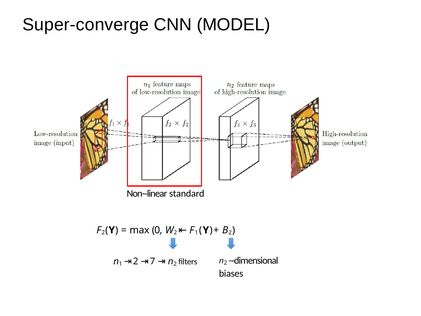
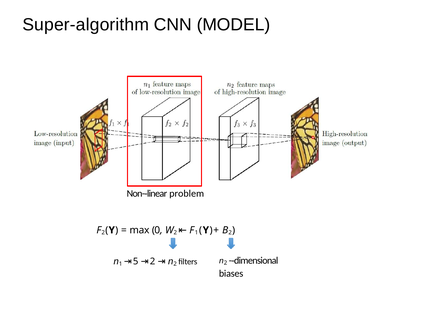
Super-converge: Super-converge -> Super-algorithm (86, 25)
standard: standard -> problem (187, 193)
2: 2 -> 5 (136, 261)
7: 7 -> 2 (153, 261)
